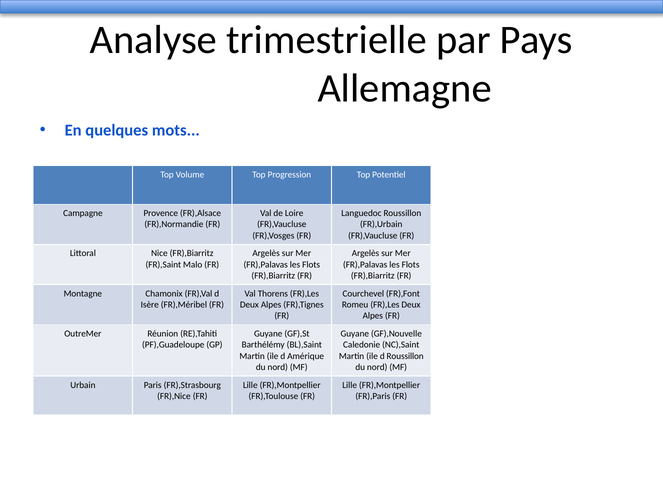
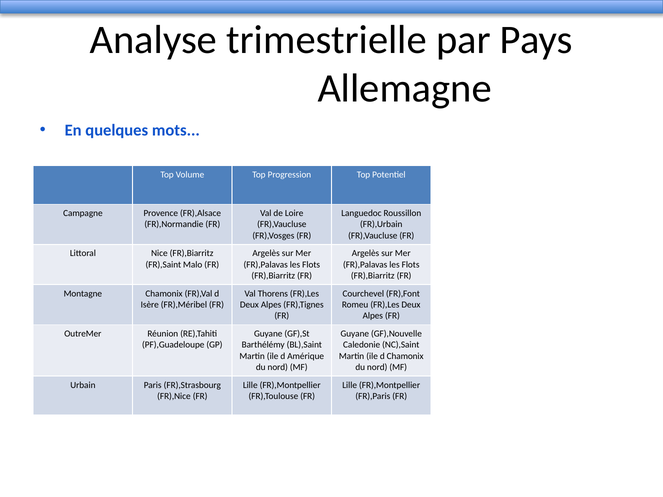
d Roussillon: Roussillon -> Chamonix (405, 356)
